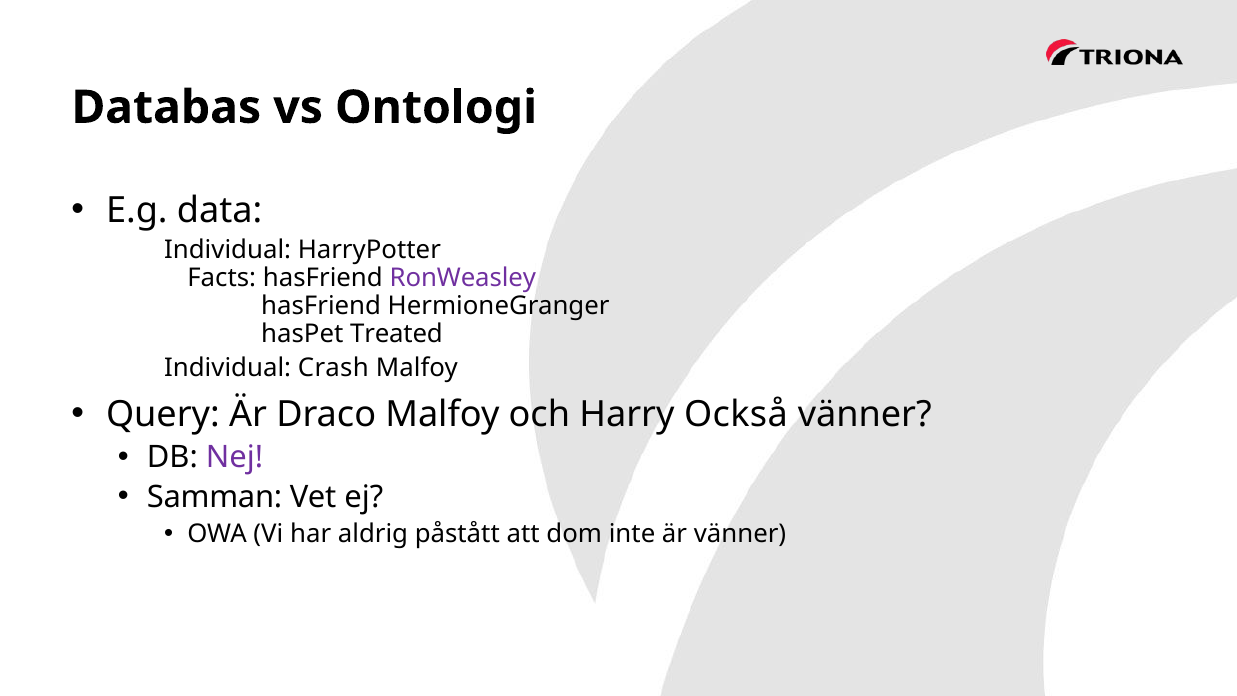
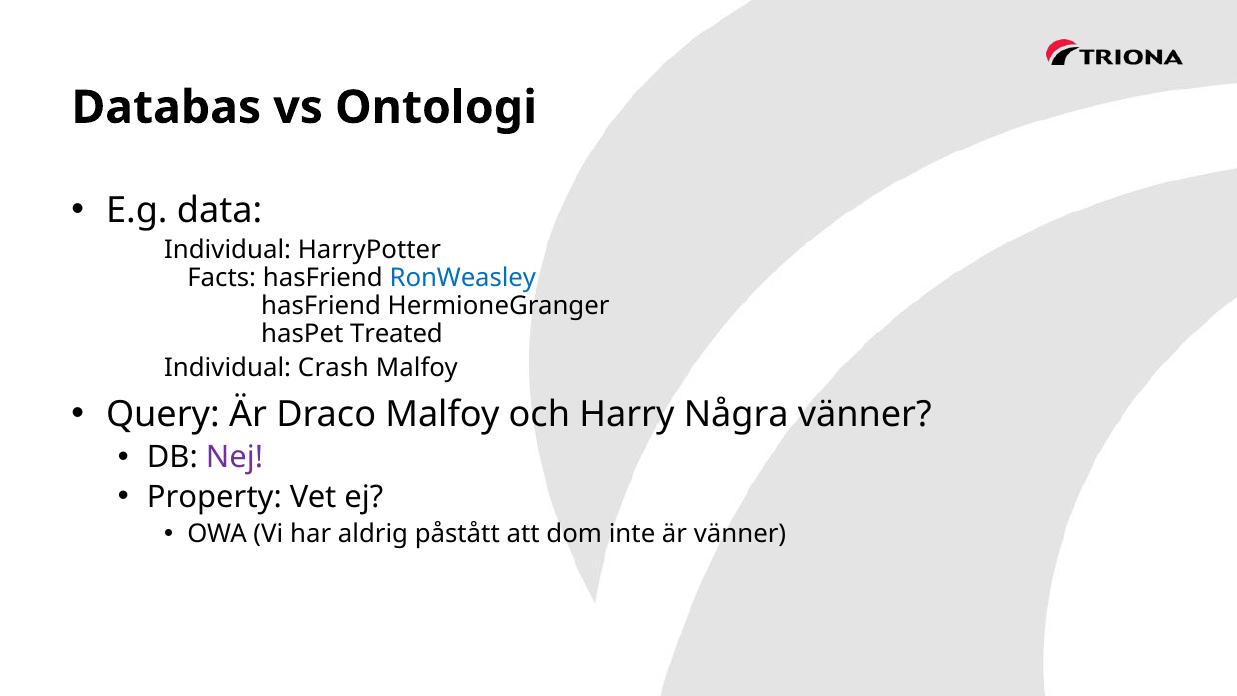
RonWeasley colour: purple -> blue (463, 278)
Också: Också -> Några (736, 414)
Samman: Samman -> Property (214, 497)
